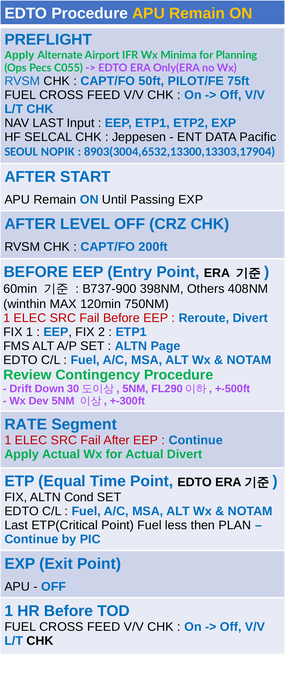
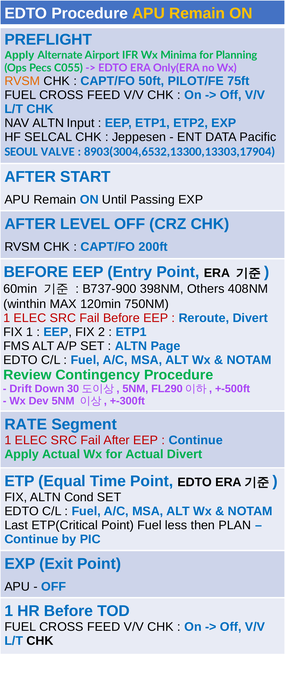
RVSM colour: blue -> orange (22, 81)
NAV LAST: LAST -> ALTN (48, 123)
NOPIK: NOPIK -> VALVE (58, 152)
